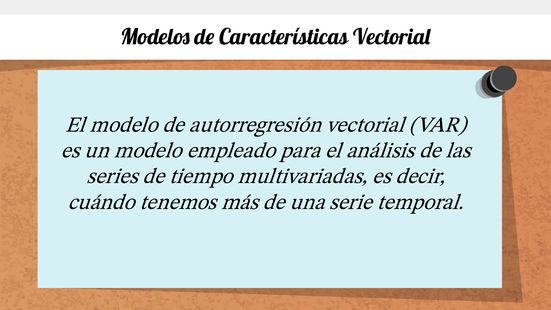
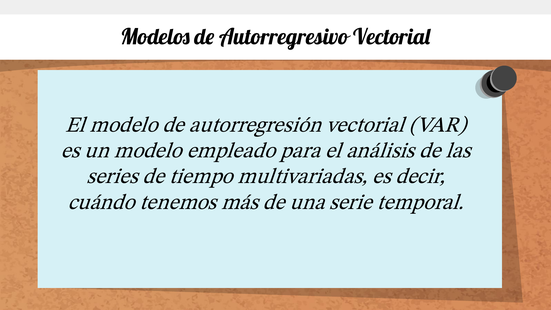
Características: Características -> Autorregresivo (284, 37)
